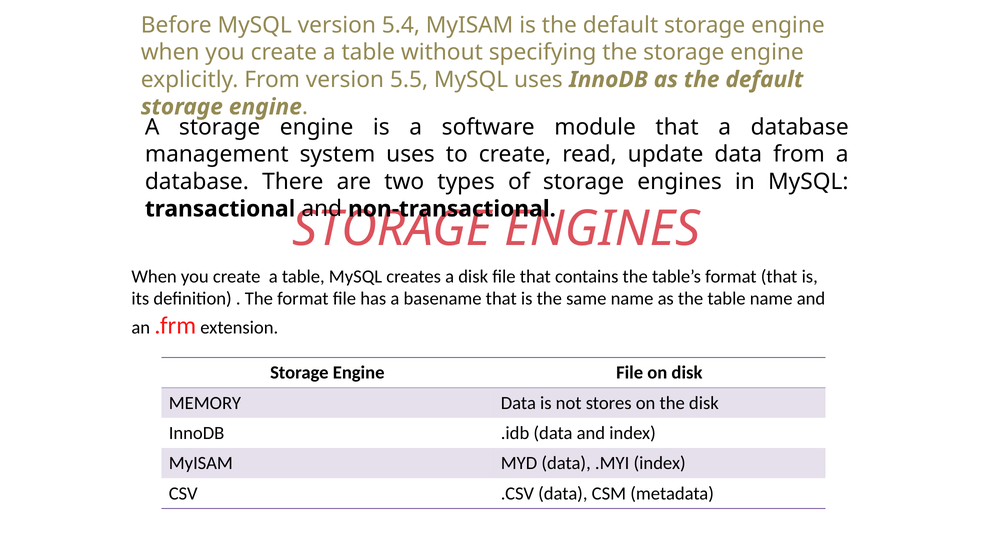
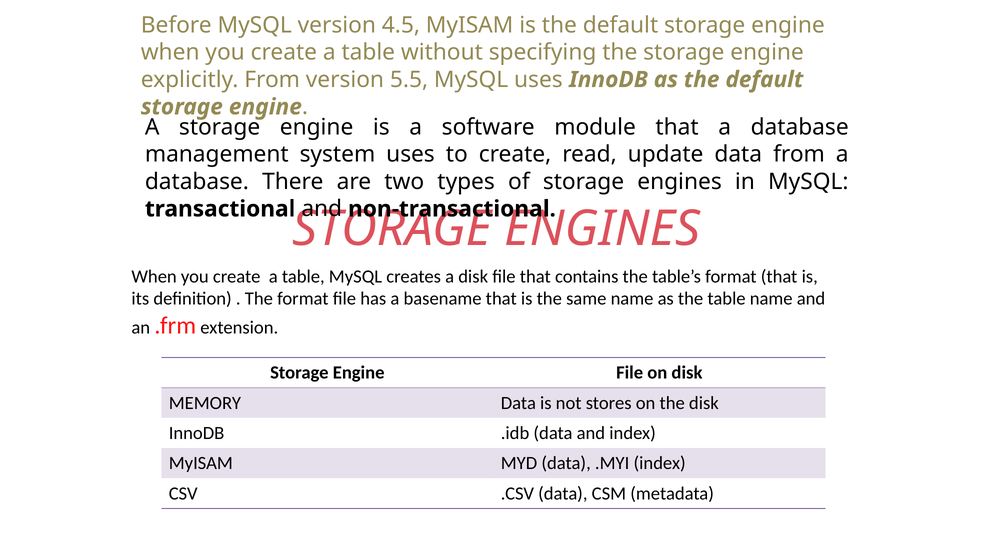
5.4: 5.4 -> 4.5 (401, 25)
